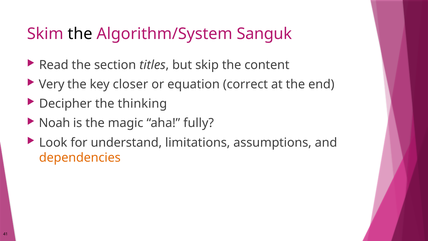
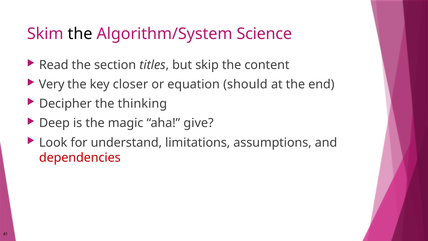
Sanguk: Sanguk -> Science (264, 34)
correct: correct -> should (245, 84)
Noah: Noah -> Deep (54, 123)
fully: fully -> give (199, 123)
dependencies colour: orange -> red (80, 157)
